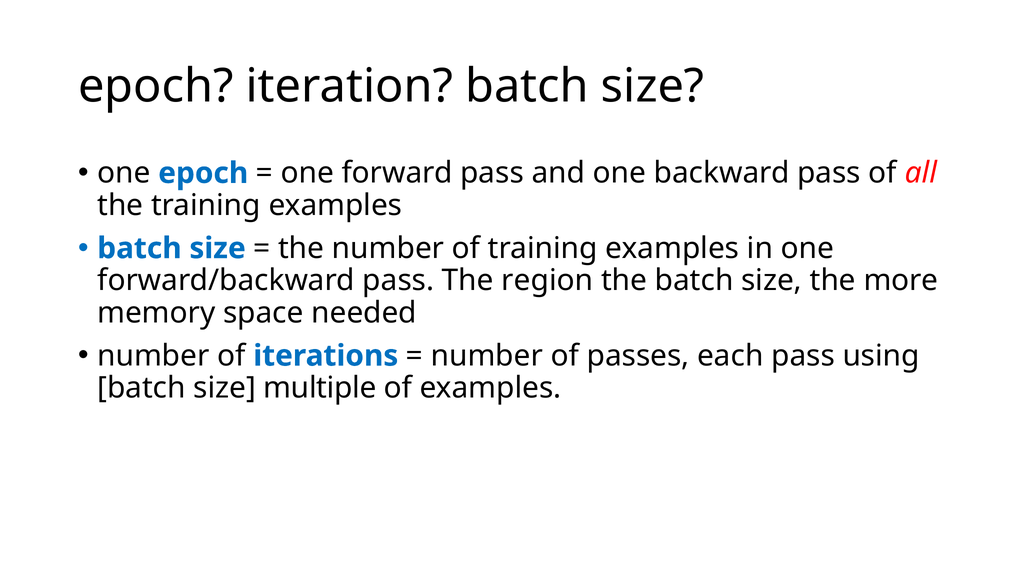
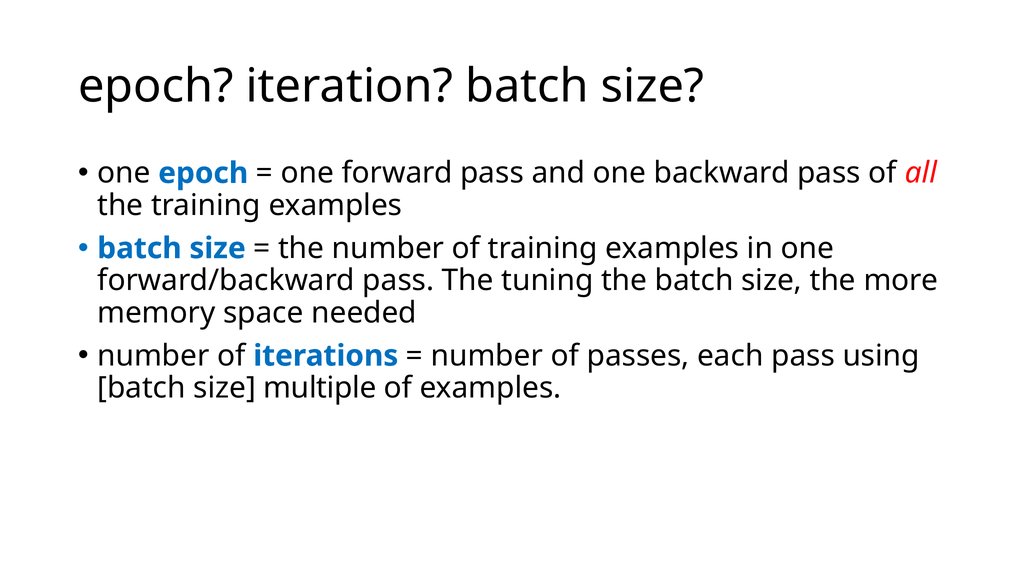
region: region -> tuning (547, 281)
